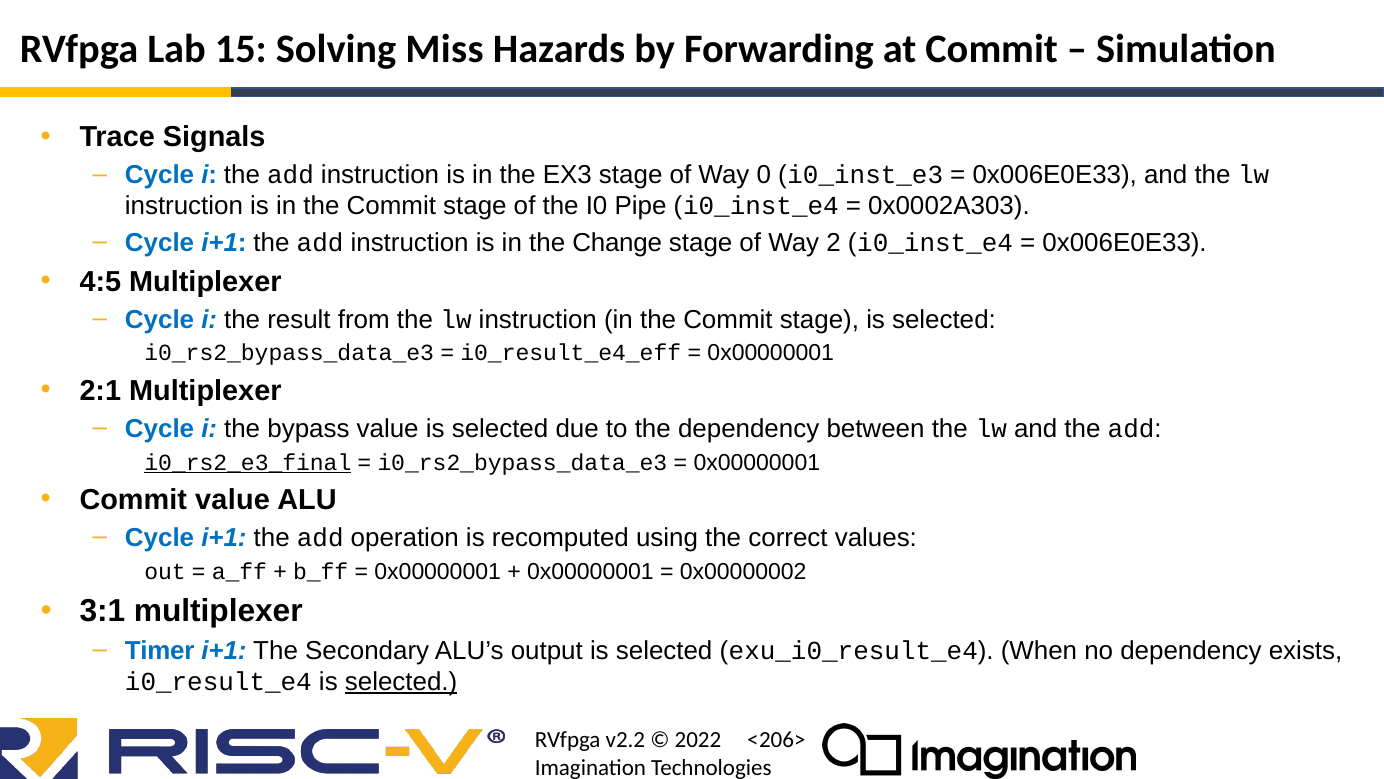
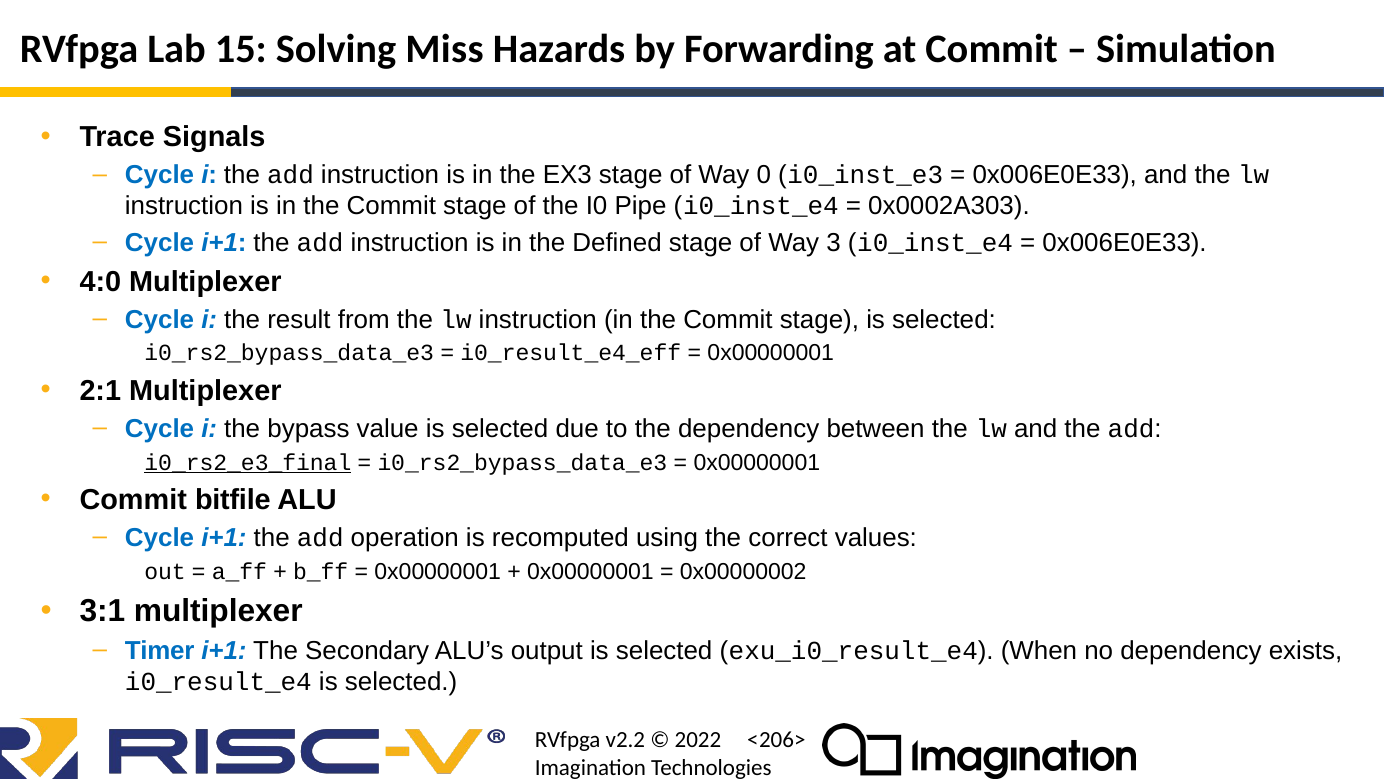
Change: Change -> Defined (617, 243)
2: 2 -> 3 (834, 243)
4:5: 4:5 -> 4:0 (100, 281)
Commit value: value -> bitfile (233, 499)
selected underline: present -> none (401, 681)
